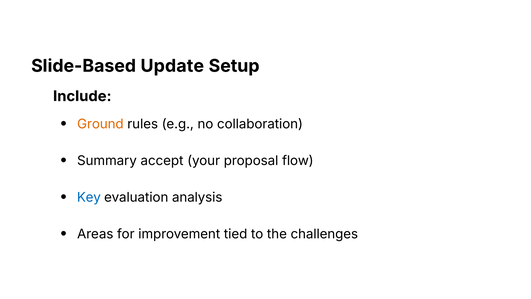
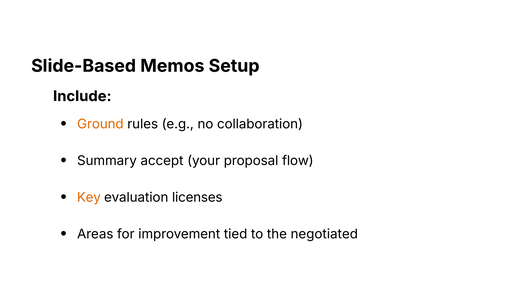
Update: Update -> Memos (172, 66)
Key colour: blue -> orange (89, 197)
analysis: analysis -> licenses (197, 197)
challenges: challenges -> negotiated (324, 234)
